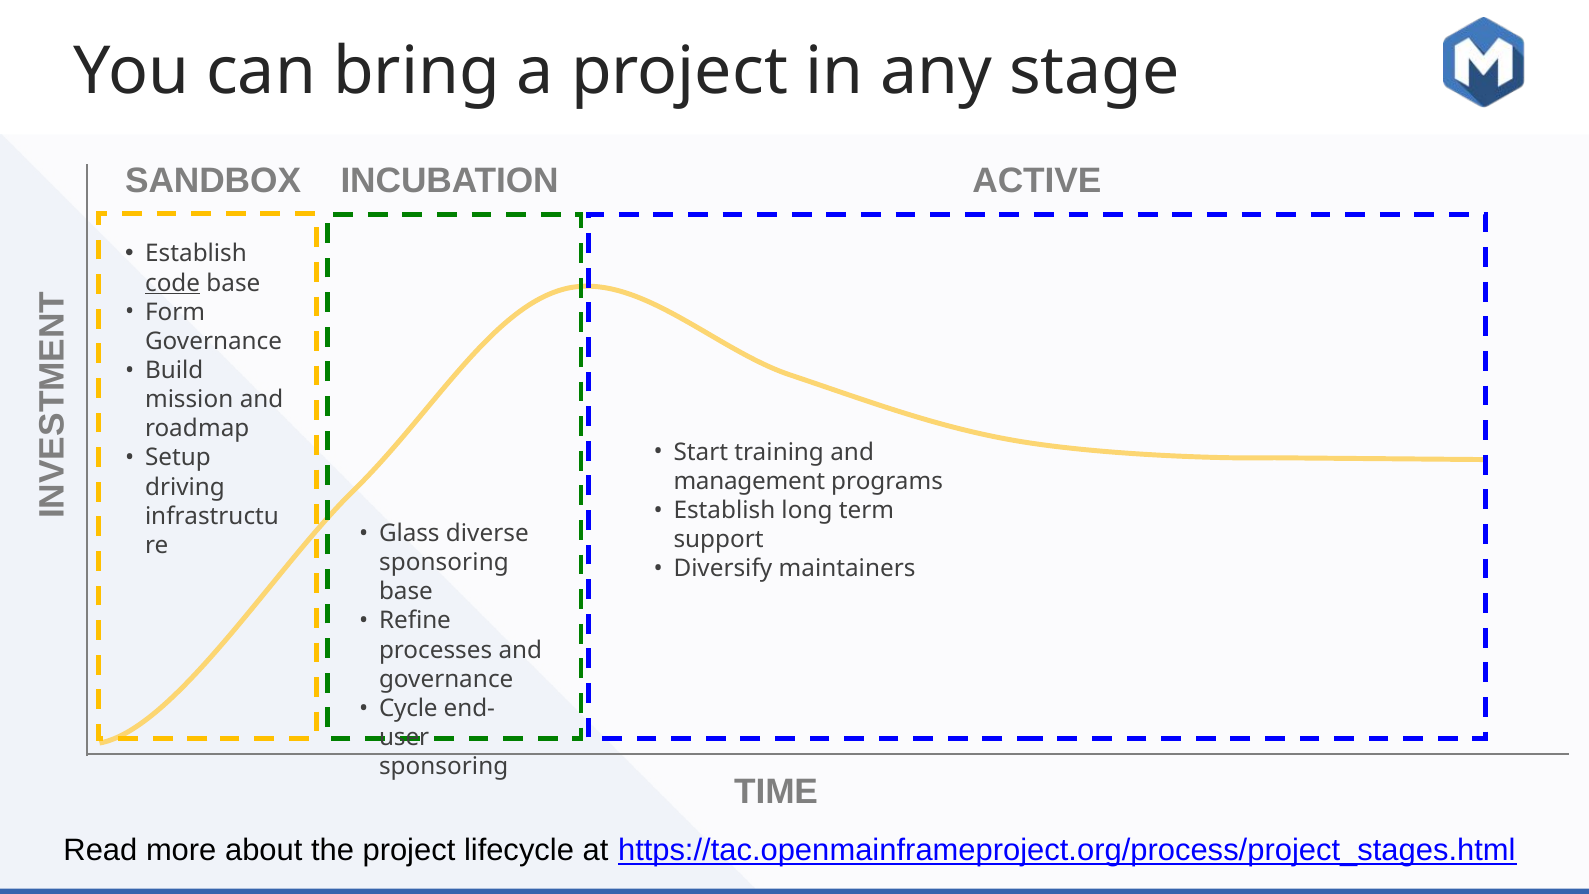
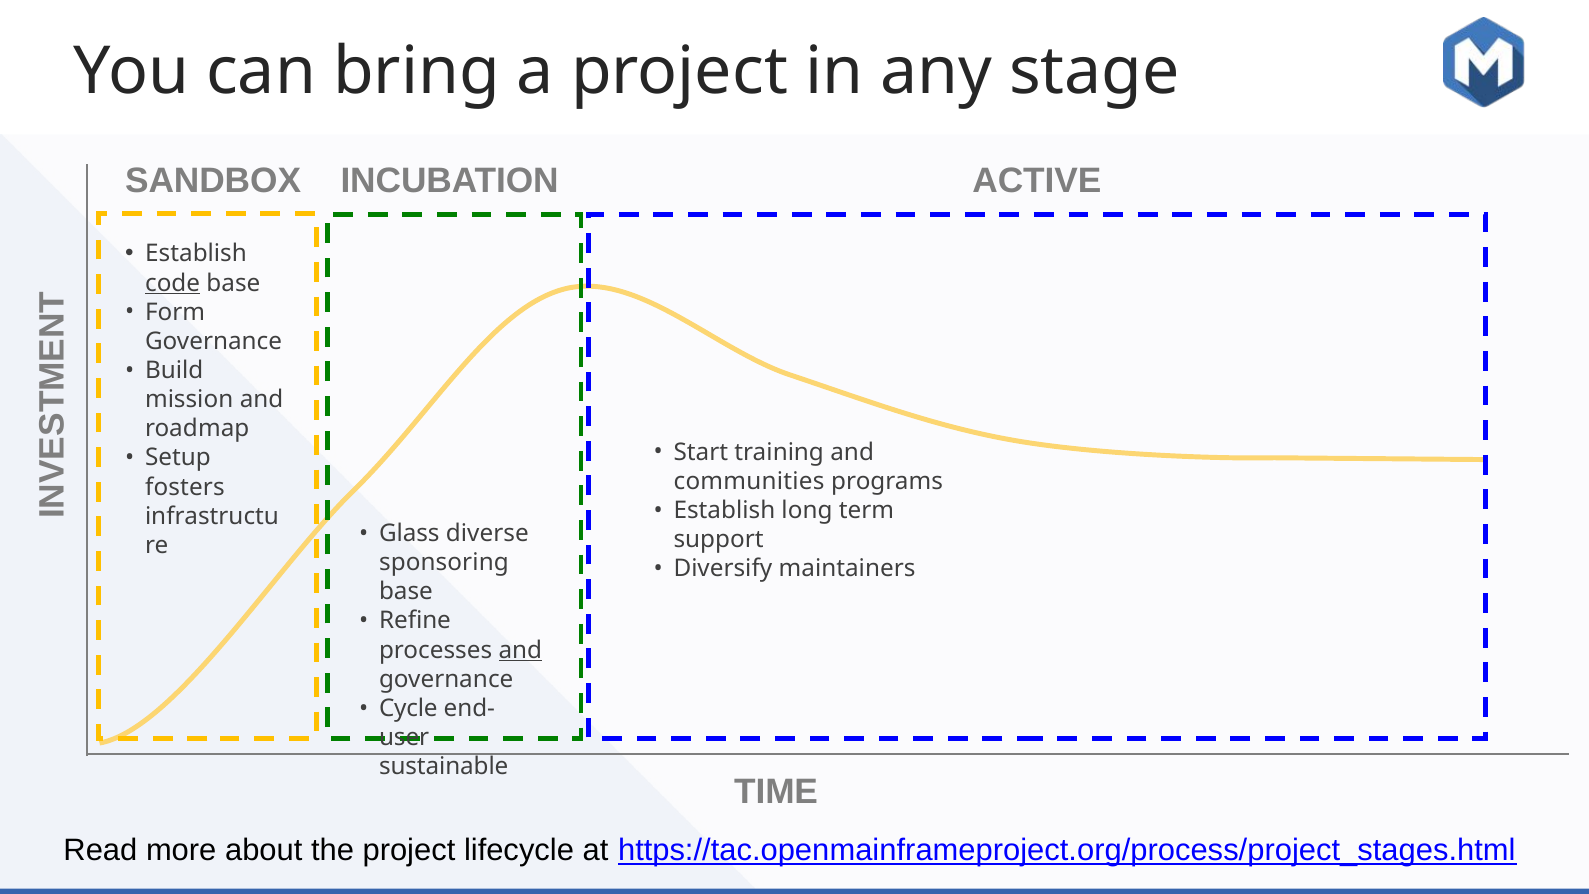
management: management -> communities (749, 481)
driving: driving -> fosters (185, 487)
and underline: none -> present (520, 650)
sponsoring: sponsoring -> sustainable (444, 767)
